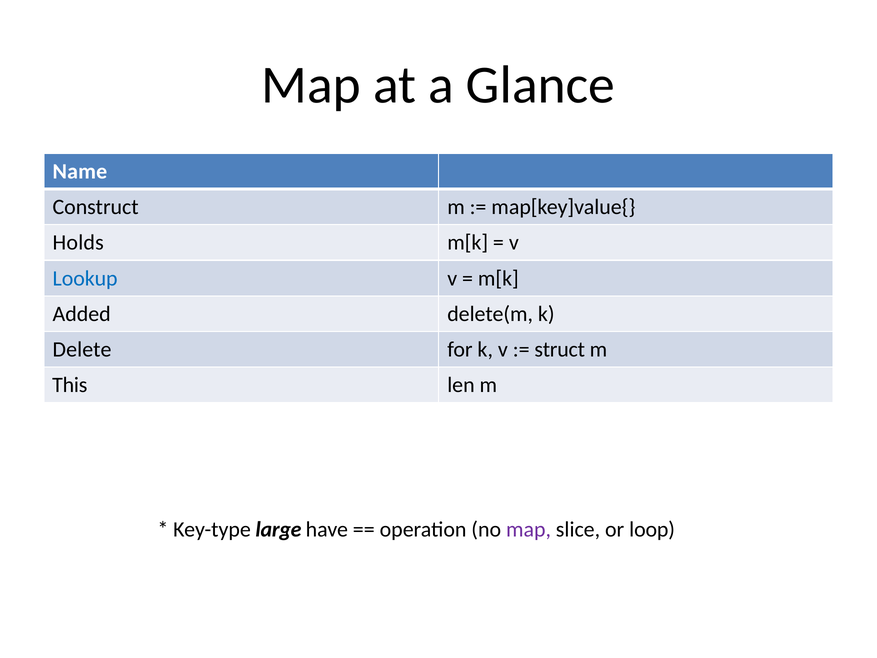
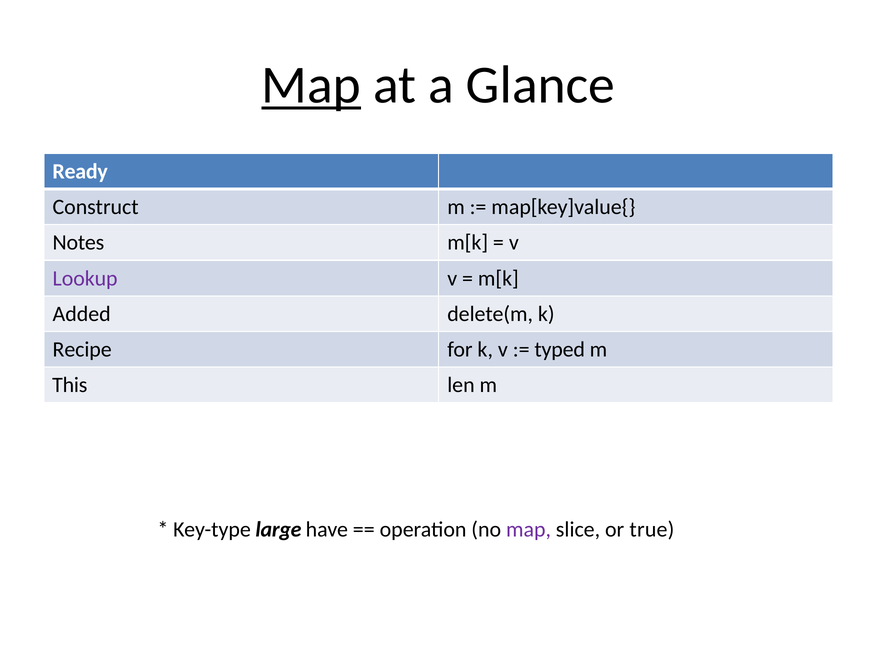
Map underline: none -> present (311, 85)
Name: Name -> Ready (80, 172)
Holds: Holds -> Notes (78, 243)
Lookup colour: blue -> purple (85, 278)
Delete: Delete -> Recipe (82, 349)
struct: struct -> typed (560, 349)
loop: loop -> true (652, 529)
